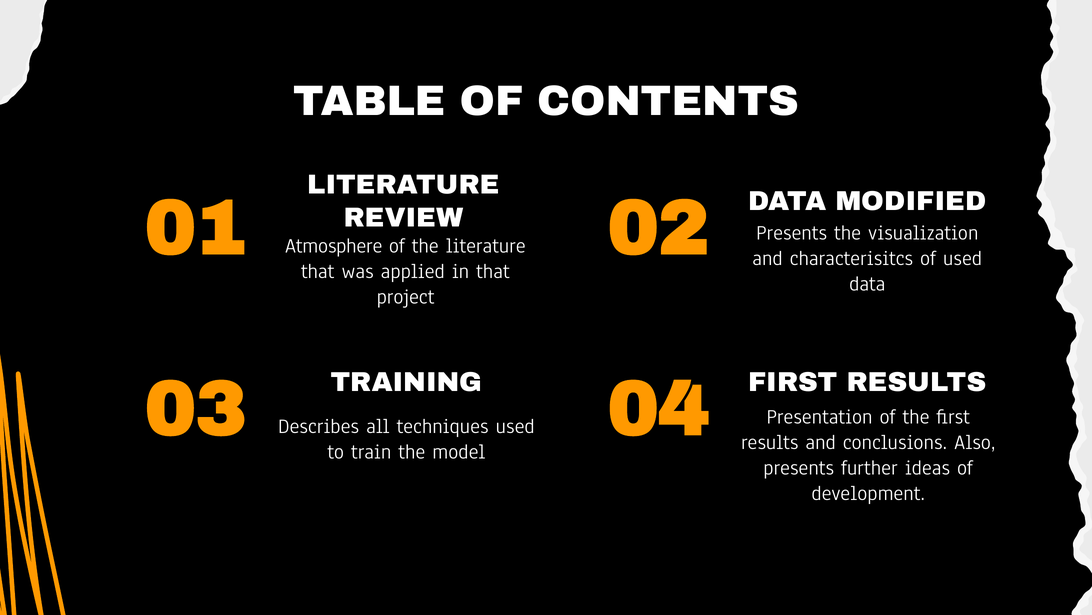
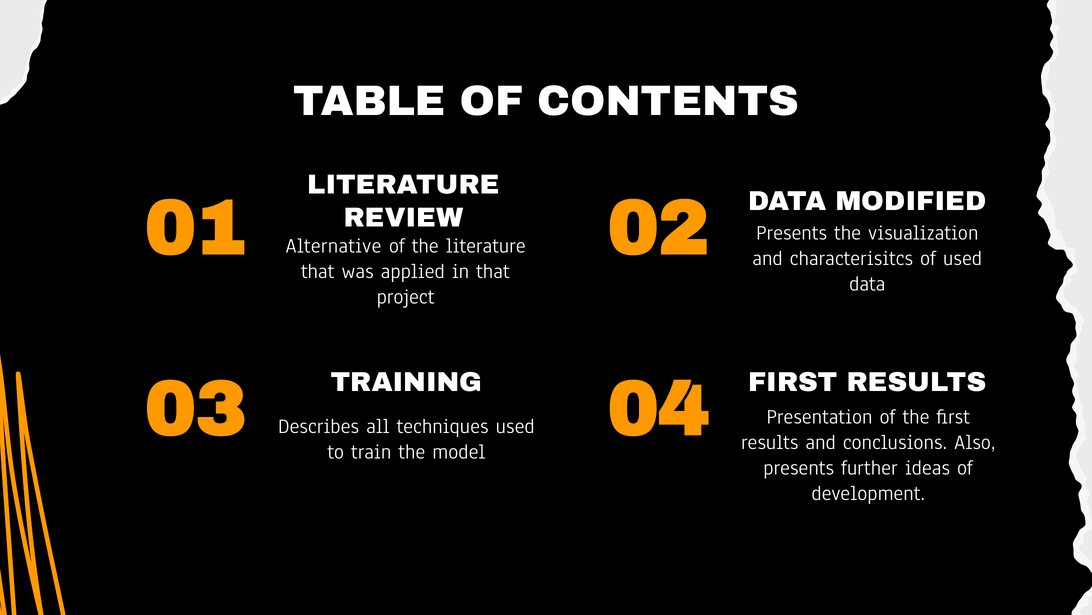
Atmosphere: Atmosphere -> Alternative (333, 246)
